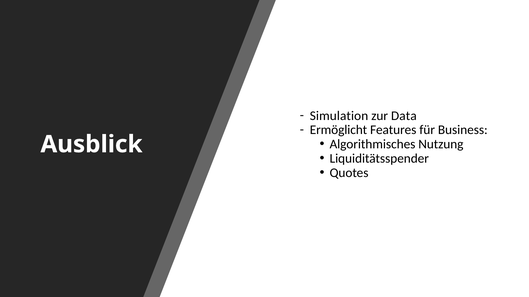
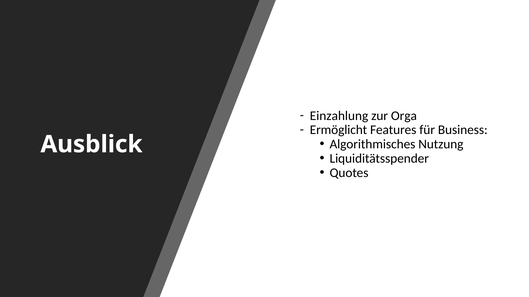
Simulation: Simulation -> Einzahlung (339, 116)
Data: Data -> Orga (404, 116)
